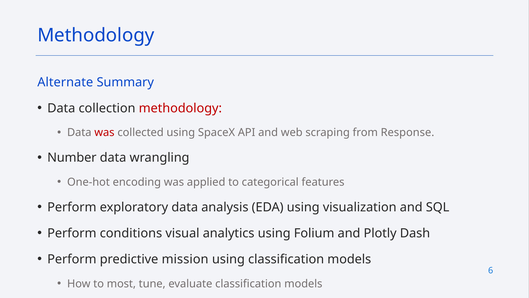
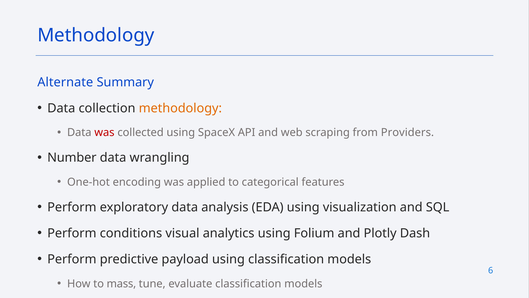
methodology colour: red -> orange (180, 108)
Response: Response -> Providers (407, 132)
mission: mission -> payload (185, 259)
most: most -> mass (121, 283)
